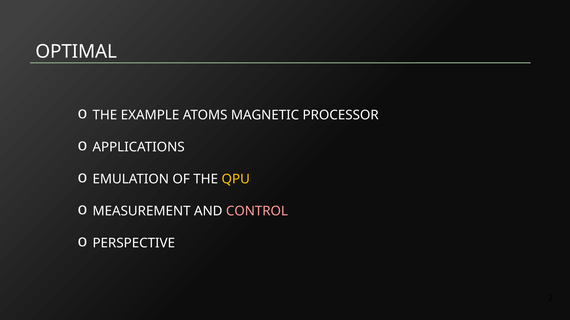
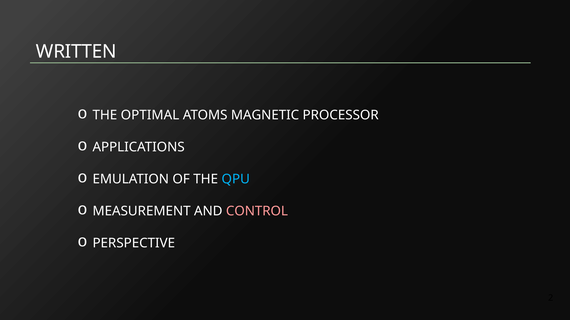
OPTIMAL: OPTIMAL -> WRITTEN (76, 52)
EXAMPLE: EXAMPLE -> OPTIMAL (150, 115)
QPU colour: yellow -> light blue (236, 179)
